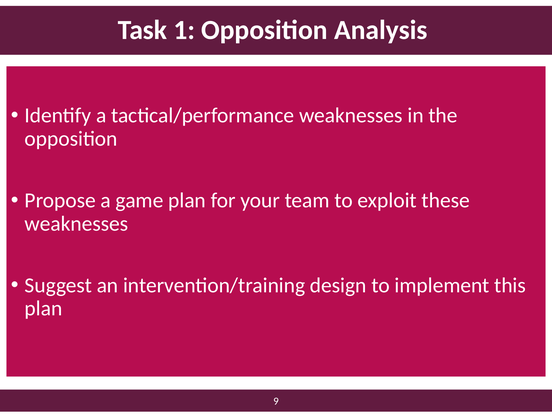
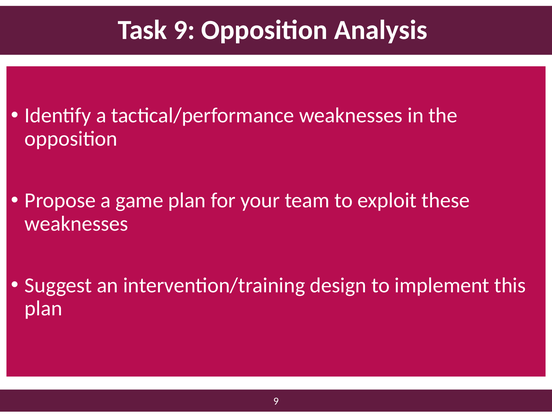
Task 1: 1 -> 9 (184, 30)
